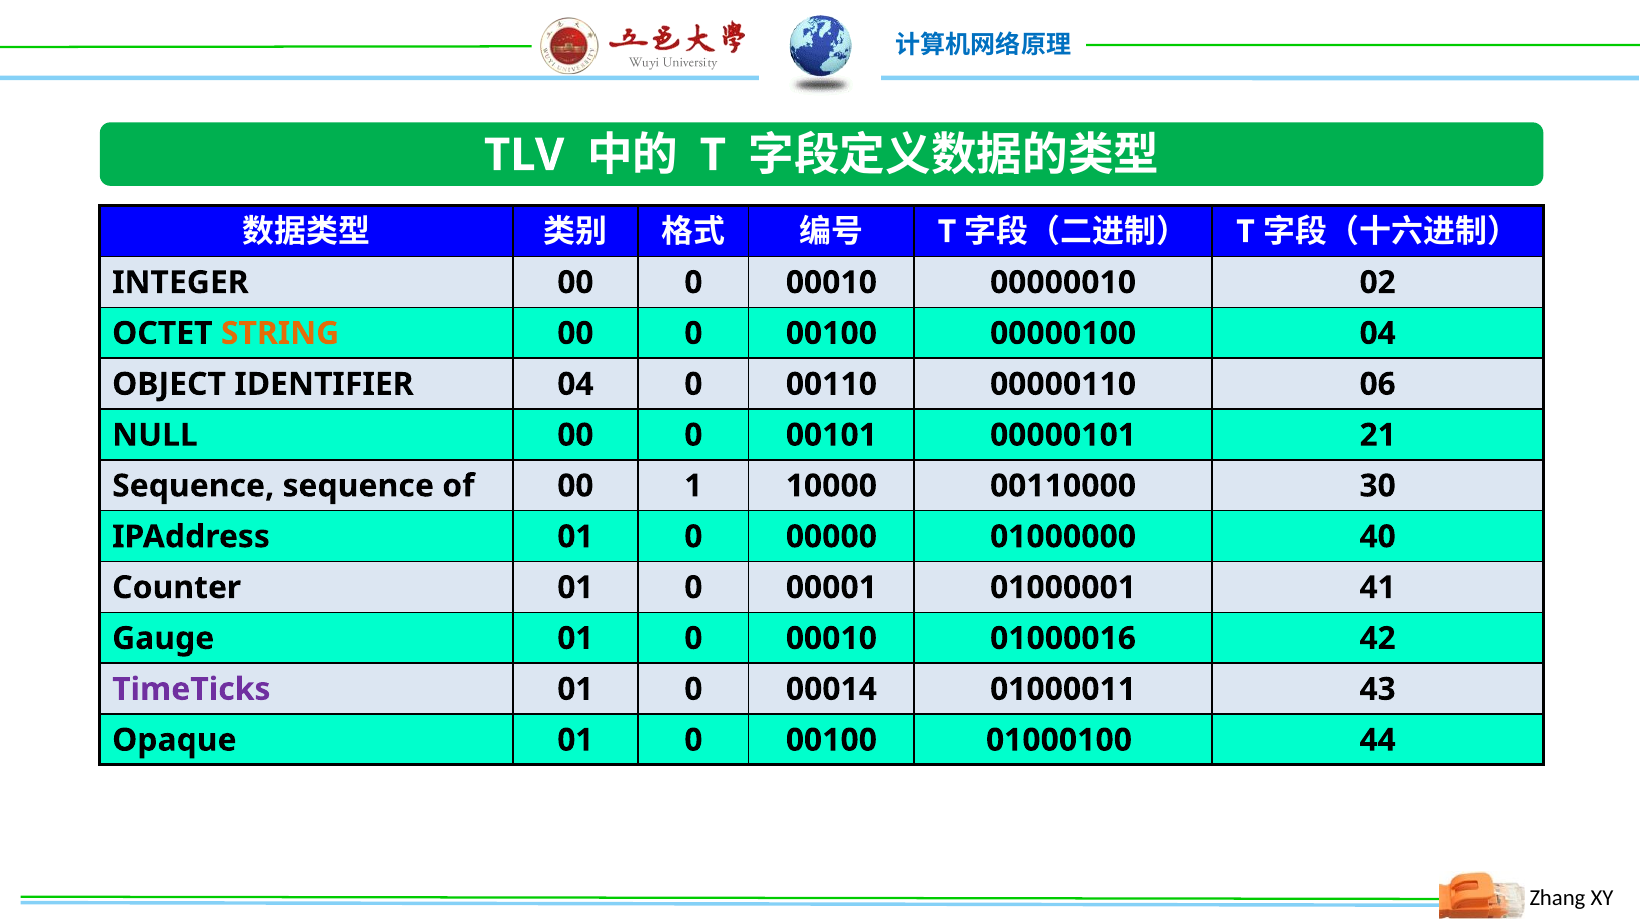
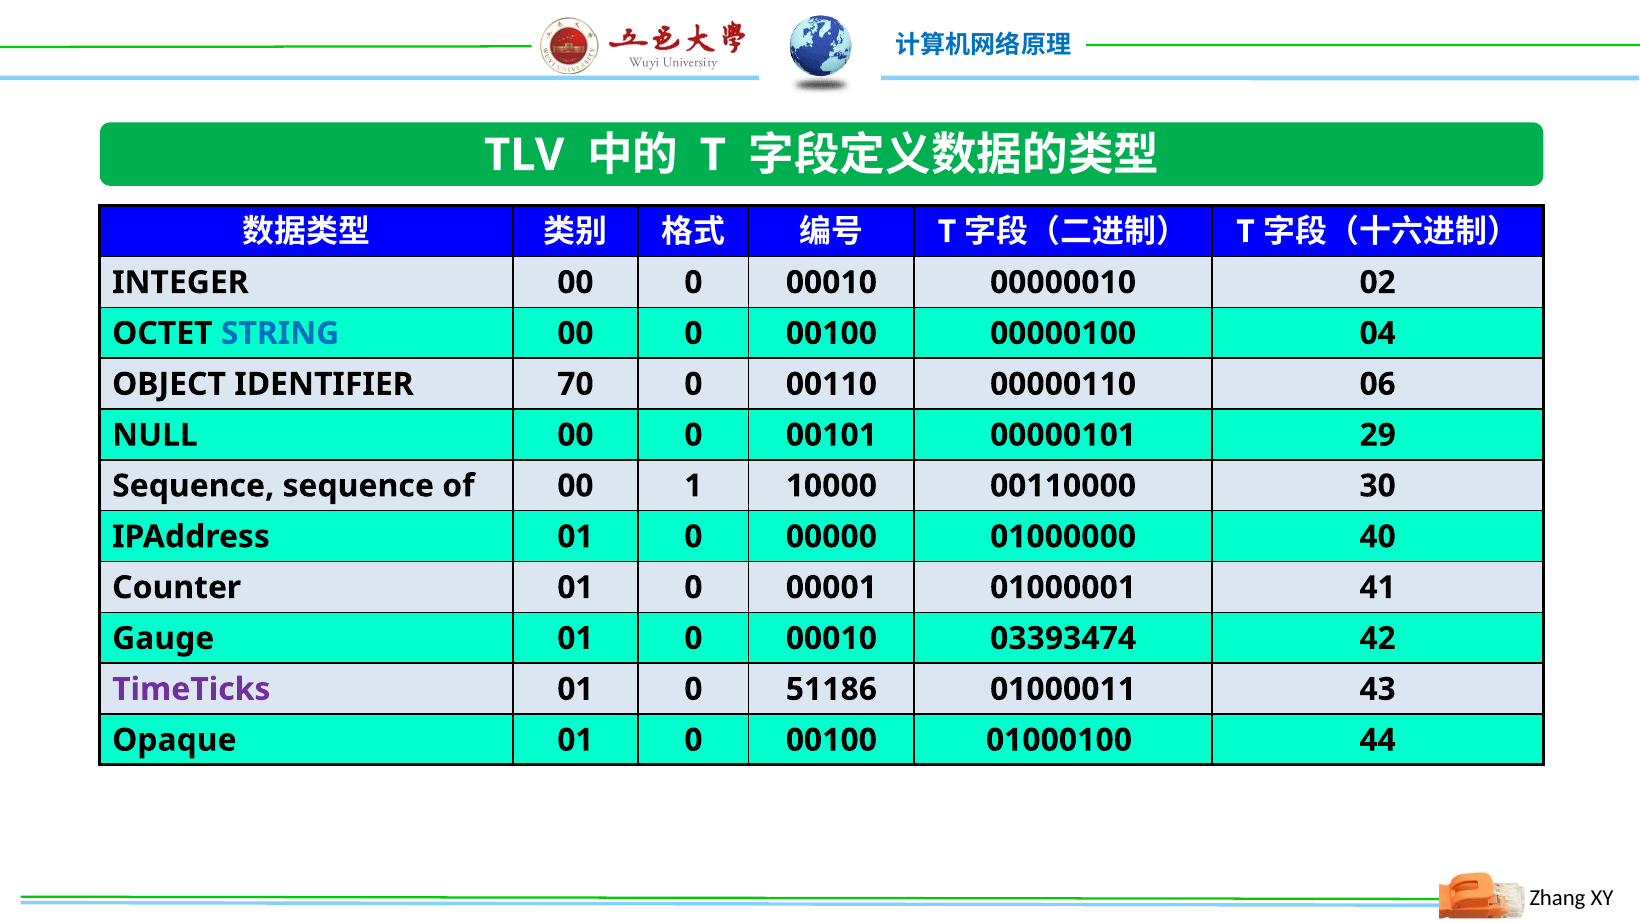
STRING colour: orange -> blue (280, 333)
IDENTIFIER 04: 04 -> 70 (575, 384)
21: 21 -> 29 (1378, 435)
01000016: 01000016 -> 03393474 (1063, 638)
00014: 00014 -> 51186 (831, 689)
